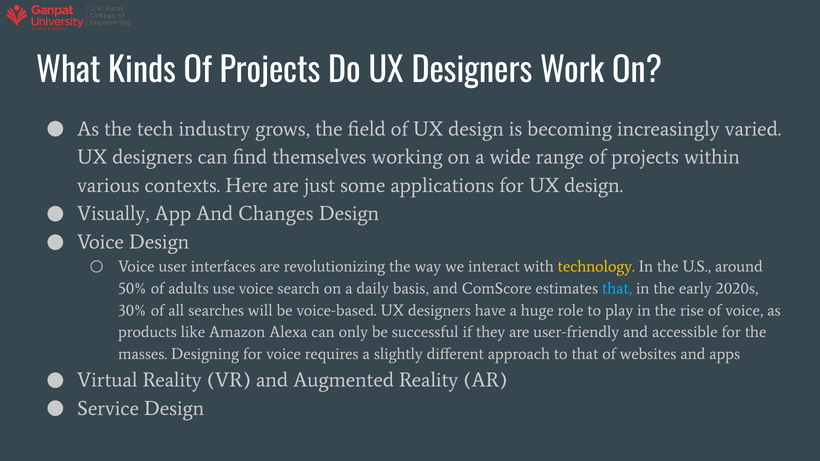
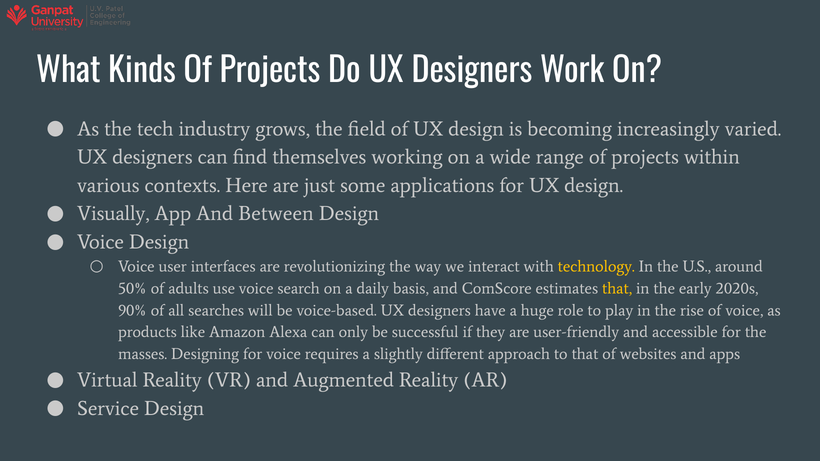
Changes: Changes -> Between (276, 214)
that colour: light blue -> yellow (617, 288)
30%: 30% -> 90% (133, 310)
